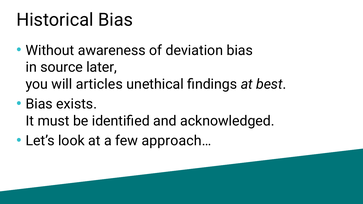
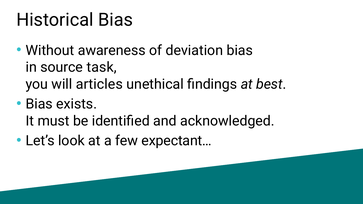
later: later -> task (102, 67)
approach…: approach… -> expectant… (177, 141)
